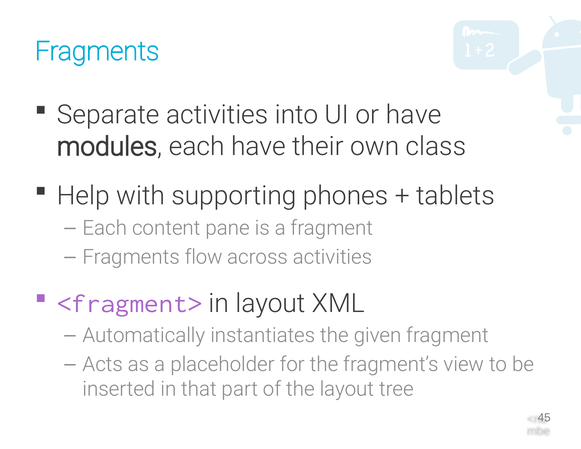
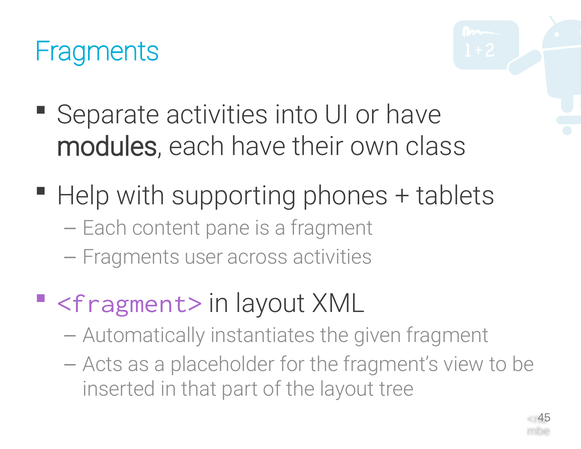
flow: flow -> user (204, 257)
